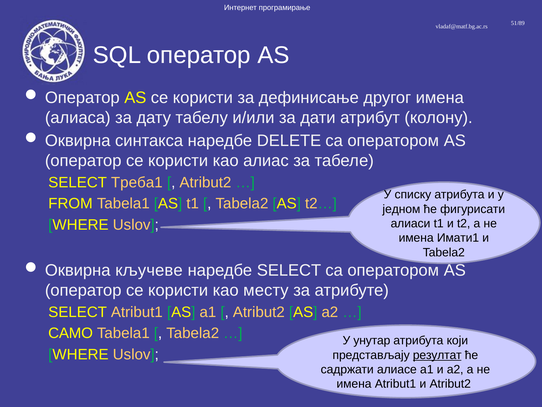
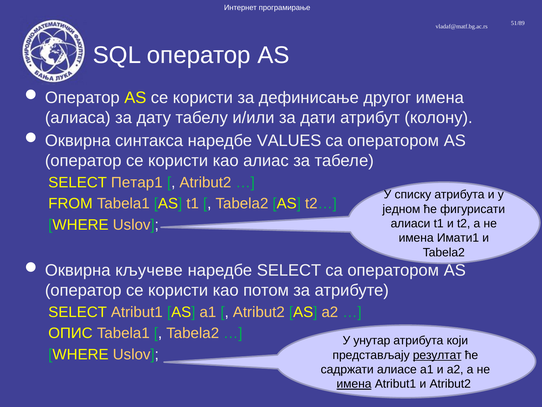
DELETE: DELETE -> VALUES (289, 141)
Треба1: Треба1 -> Петар1 (137, 182)
месту: месту -> потом (266, 290)
САМО: САМО -> ОПИС (70, 333)
имена underline: none -> present (354, 384)
